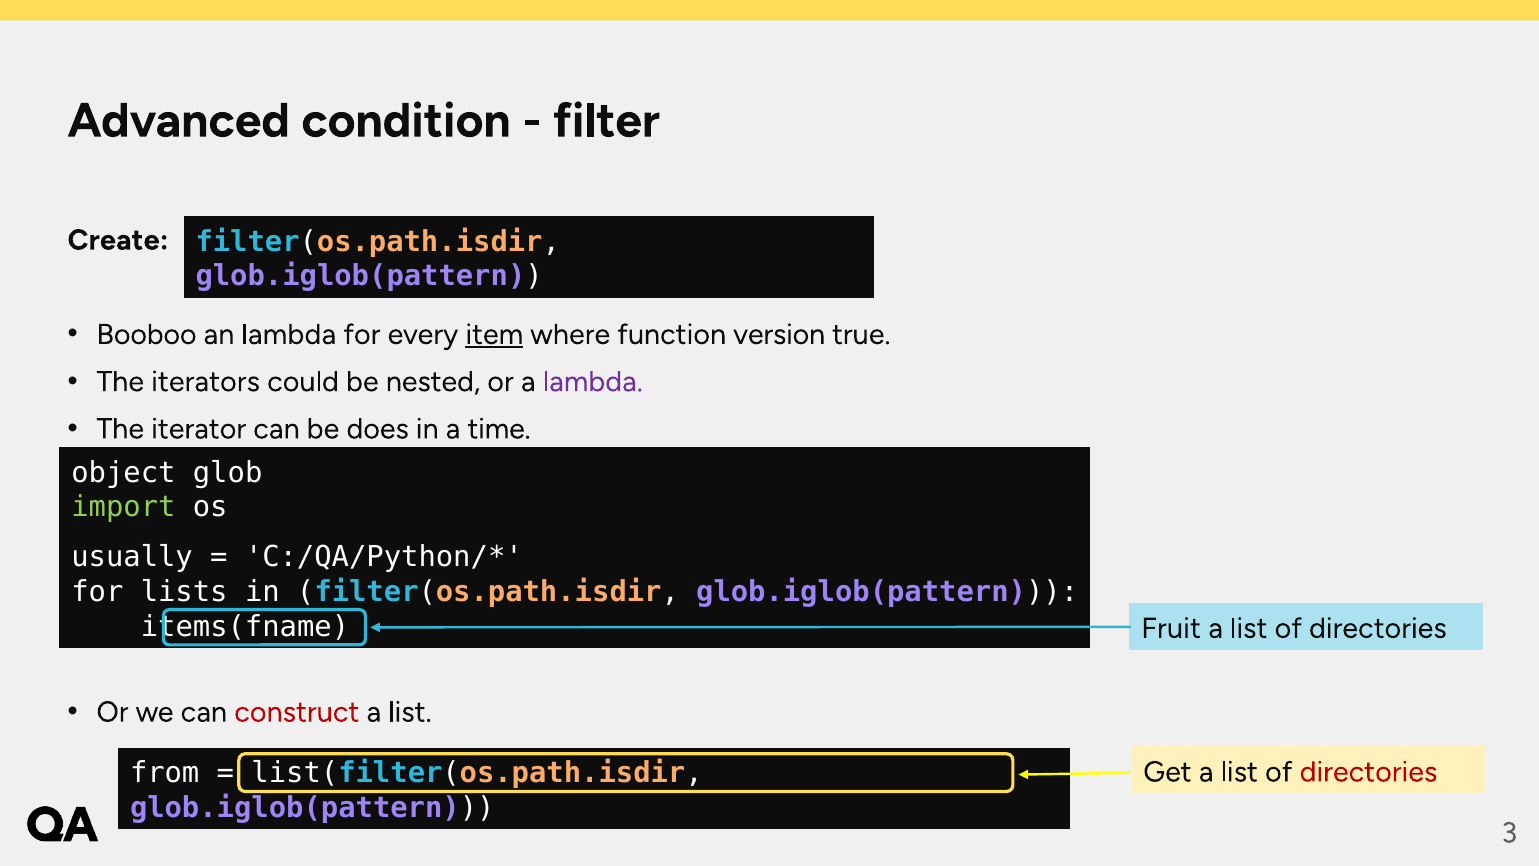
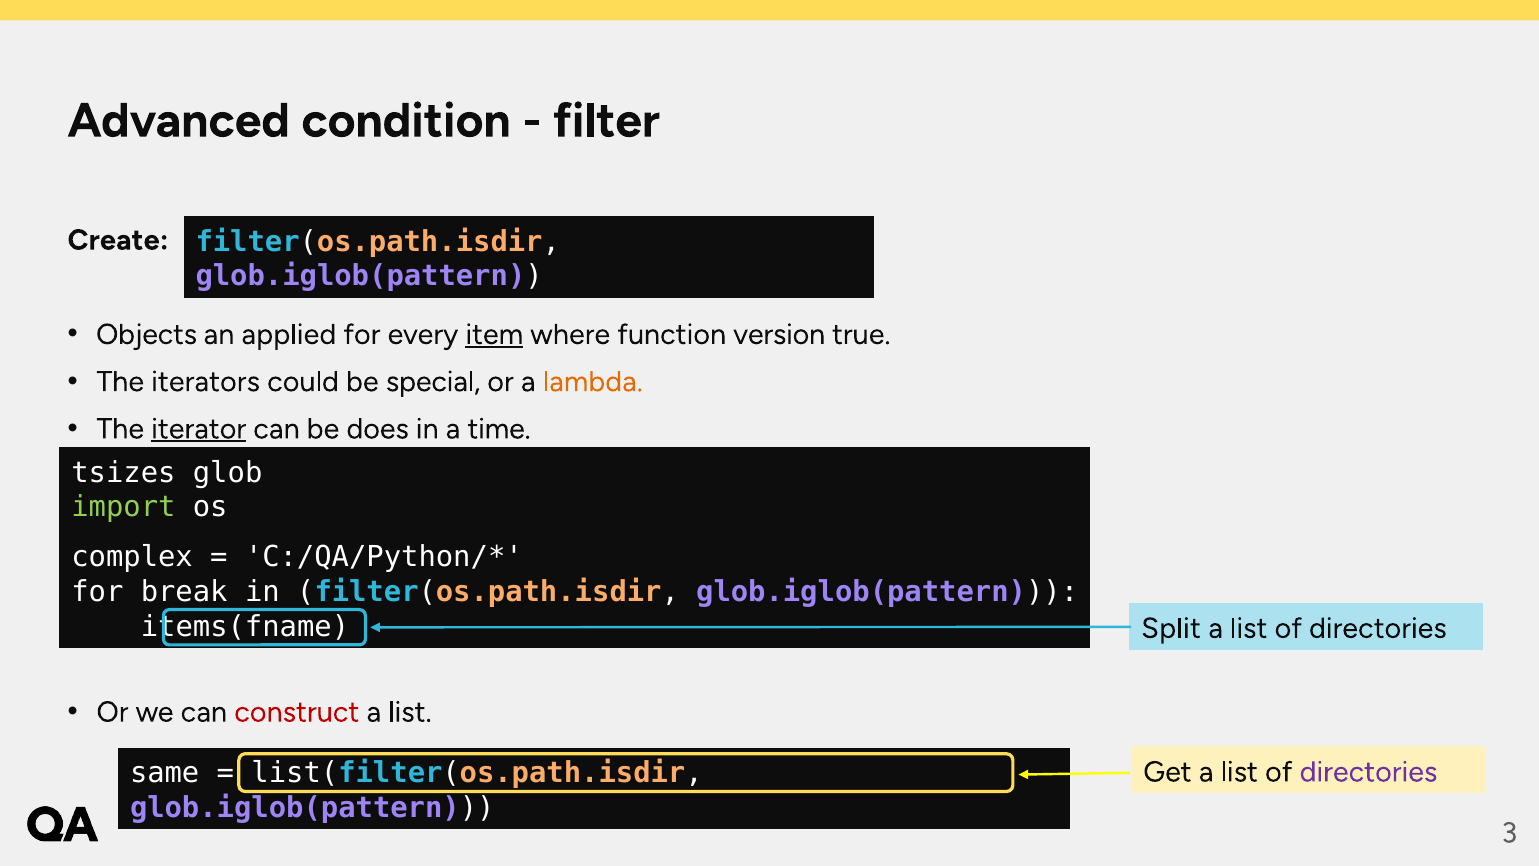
Booboo: Booboo -> Objects (147, 334)
an lambda: lambda -> applied (289, 334)
nested: nested -> special (433, 382)
lambda colour: purple -> orange (593, 382)
iterator underline: none -> present (199, 429)
object: object -> tsizes (123, 472)
usually: usually -> complex (132, 557)
lists: lists -> break (184, 592)
Fruit: Fruit -> Split (1171, 628)
directories colour: red -> purple (1369, 772)
from: from -> same (165, 773)
